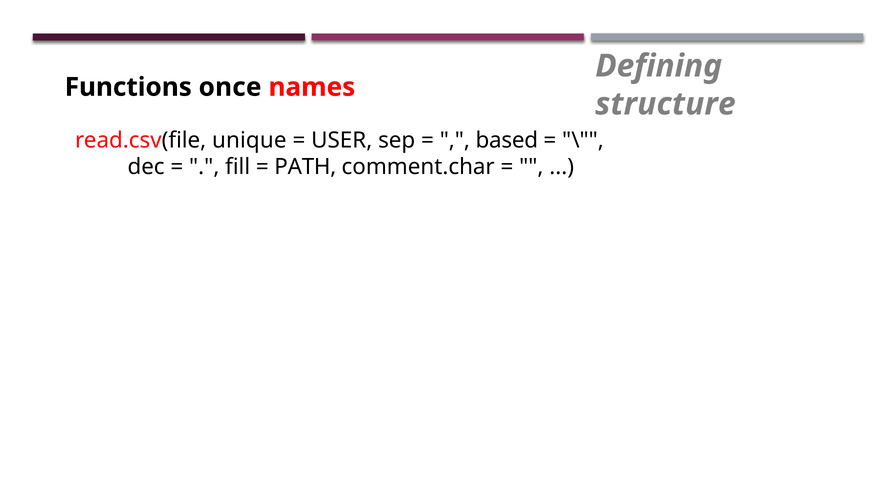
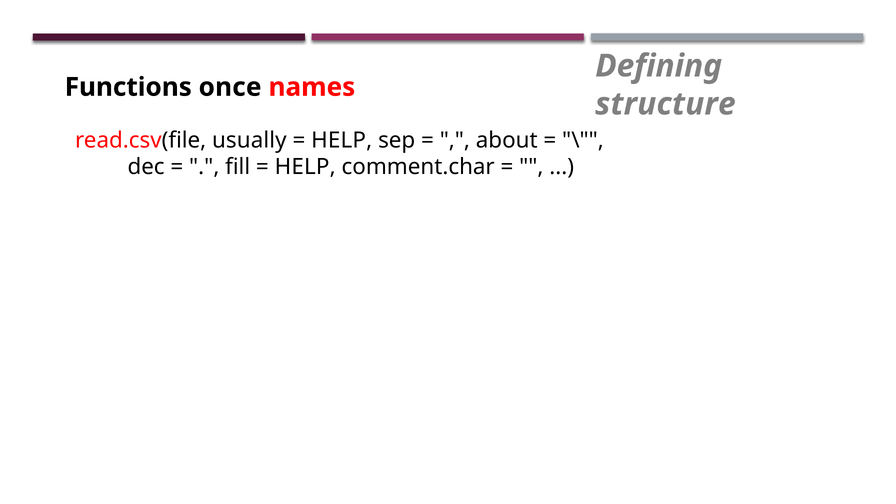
unique: unique -> usually (249, 140)
USER: USER -> HELP (342, 140)
based: based -> about (507, 140)
PATH: PATH -> HELP (305, 167)
